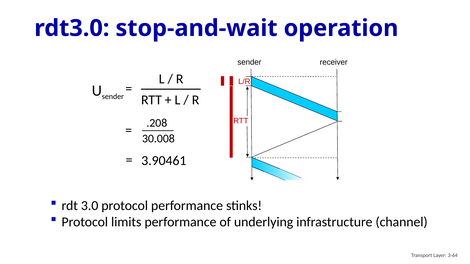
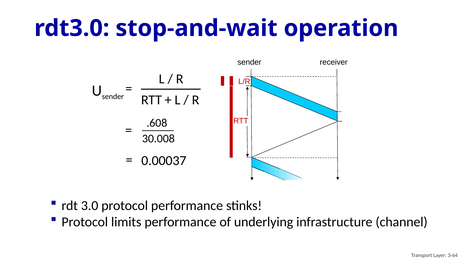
.208: .208 -> .608 (157, 123)
3.90461: 3.90461 -> 0.00037 (164, 161)
